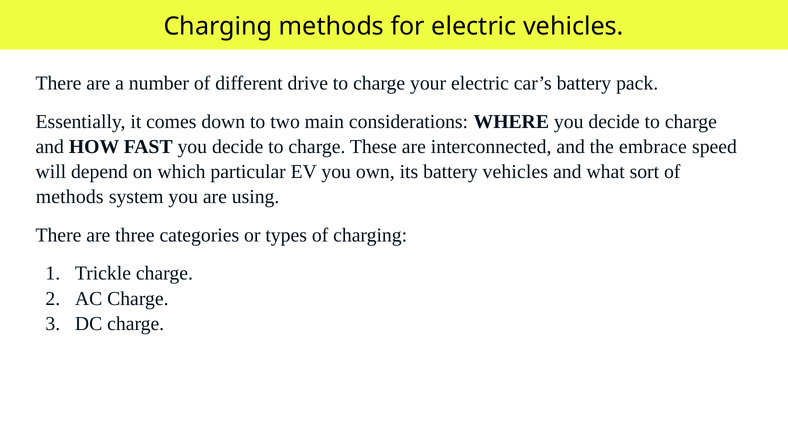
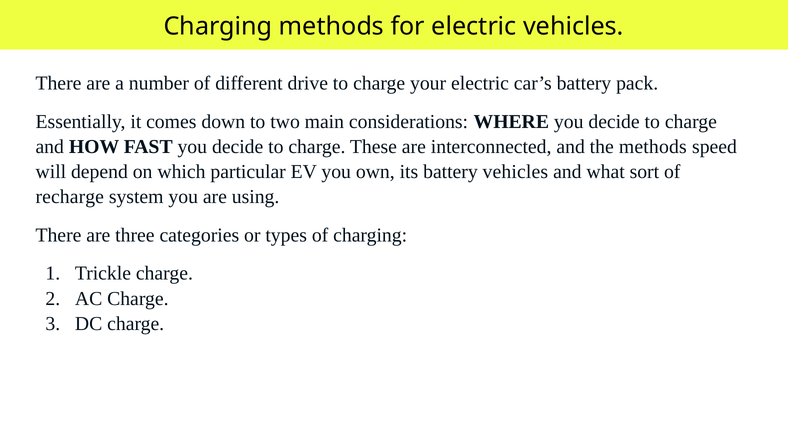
the embrace: embrace -> methods (653, 146)
methods: methods -> recharge (70, 197)
